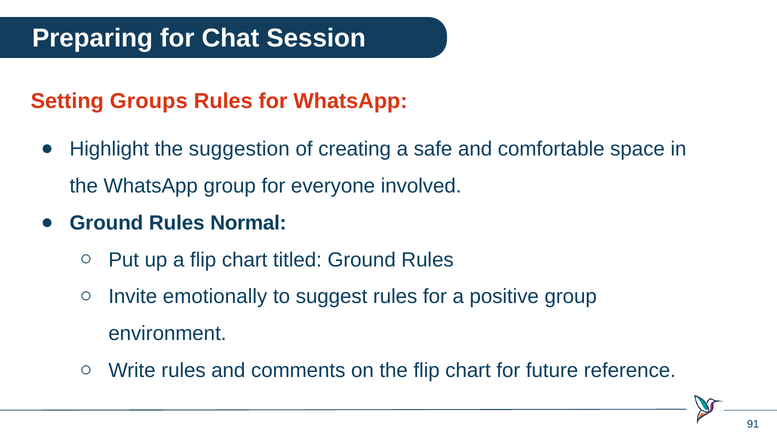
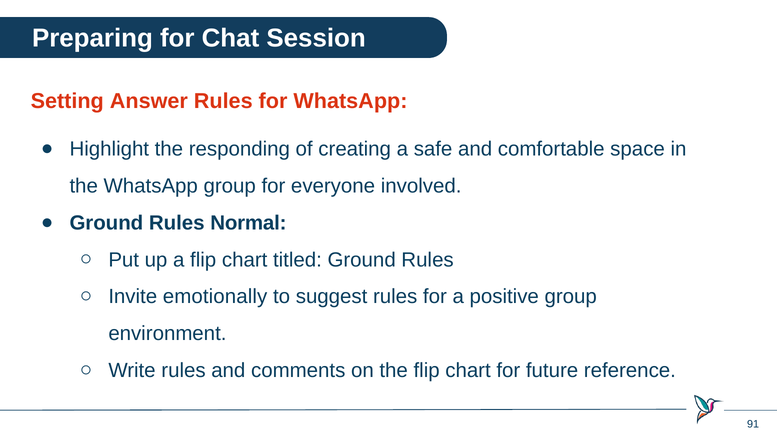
Groups: Groups -> Answer (149, 101)
suggestion: suggestion -> responding (239, 149)
